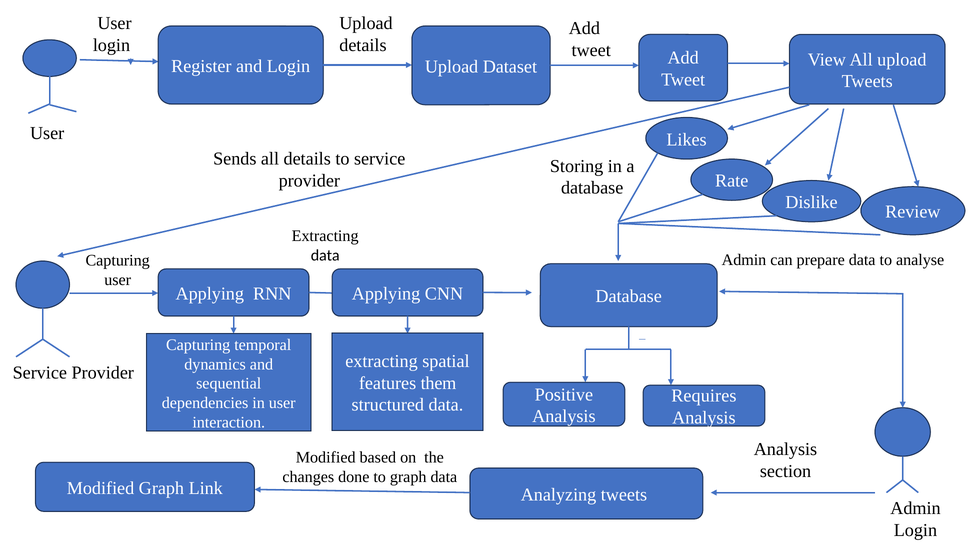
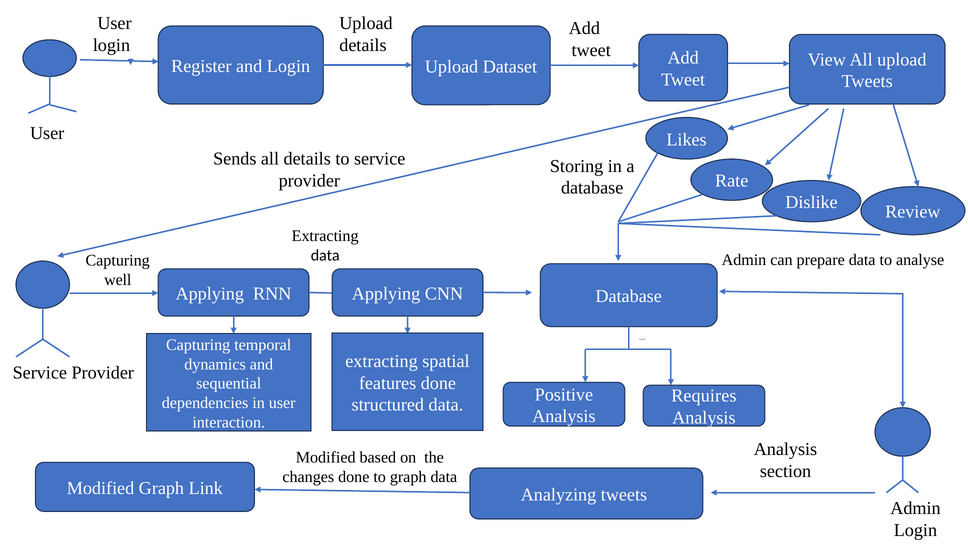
user: user -> well (118, 280)
features them: them -> done (438, 383)
